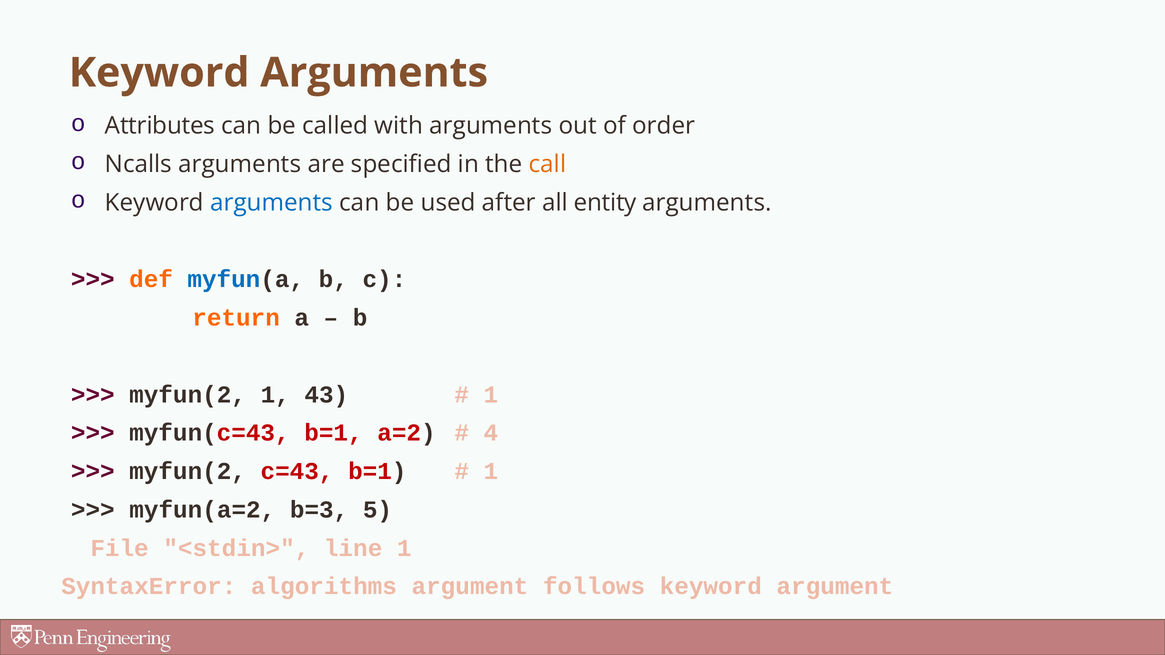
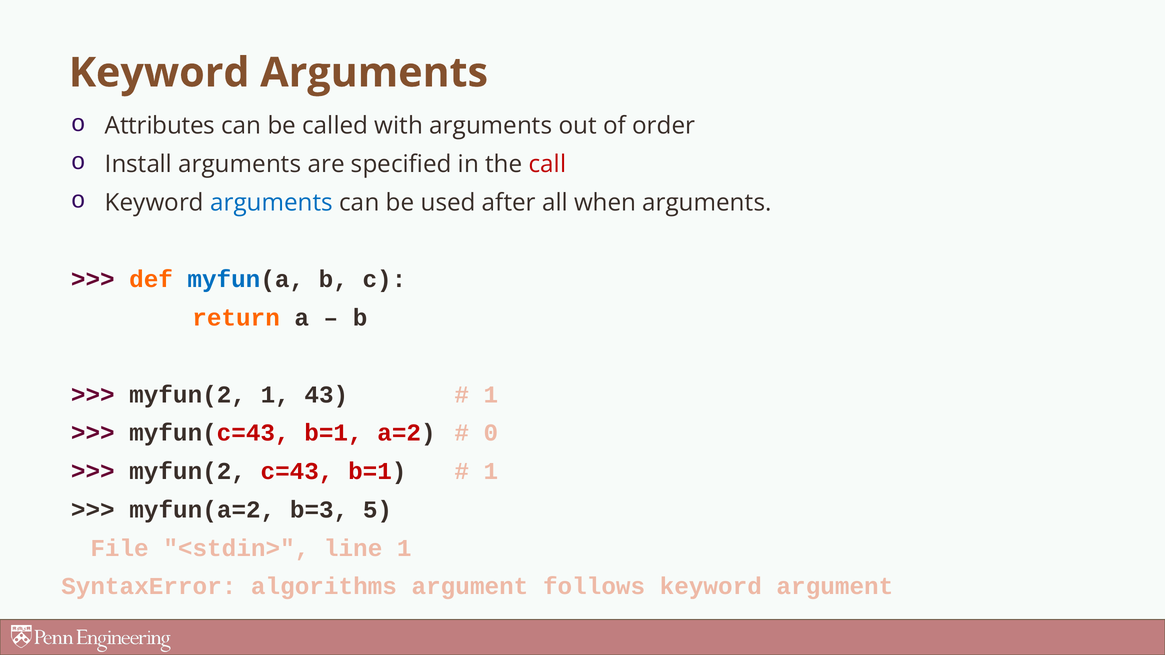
Ncalls: Ncalls -> Install (139, 164)
call colour: orange -> red (547, 164)
entity: entity -> when (605, 203)
4: 4 -> 0 (491, 433)
